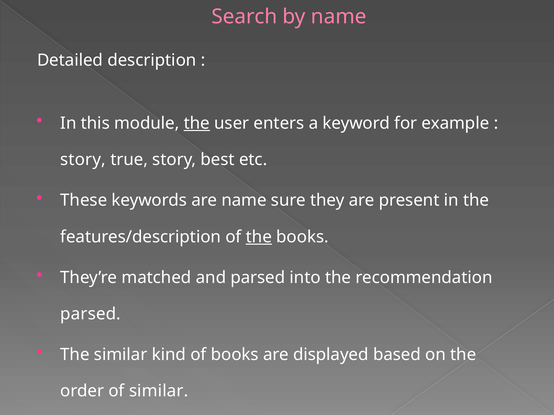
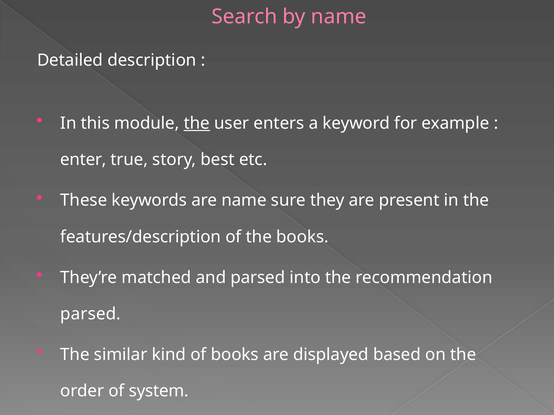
story: story -> enter (83, 160)
the underline: present -> none (259, 237)
of similar: similar -> system (159, 392)
